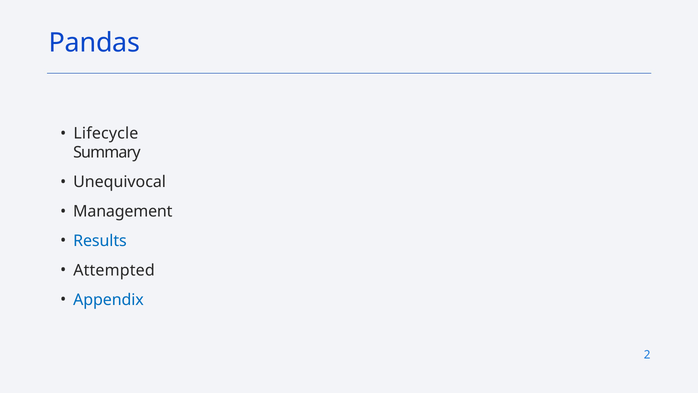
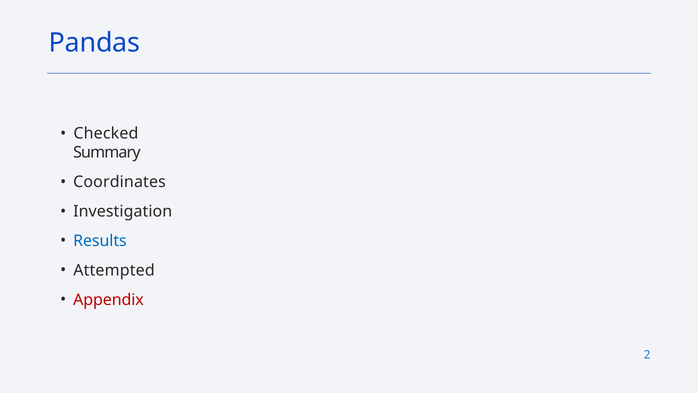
Lifecycle: Lifecycle -> Checked (106, 133)
Unequivocal: Unequivocal -> Coordinates (120, 182)
Management: Management -> Investigation (123, 211)
Appendix colour: blue -> red (109, 299)
